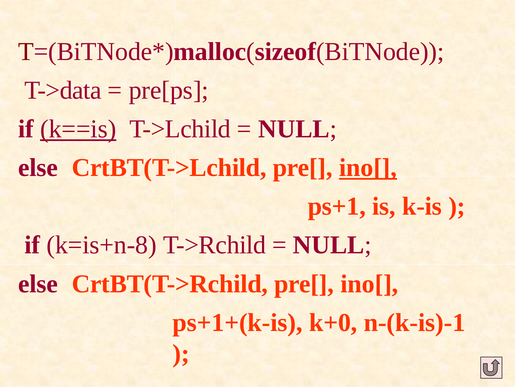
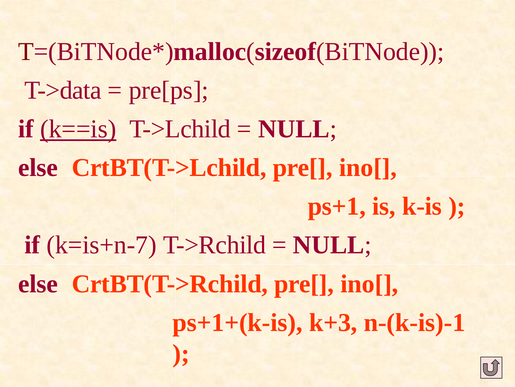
ino[ underline: present -> none (368, 167)
k=is+n-8: k=is+n-8 -> k=is+n-7 (102, 245)
k+0: k+0 -> k+3 (333, 322)
